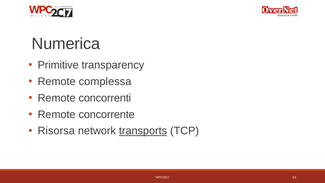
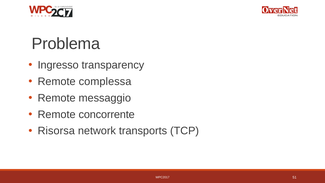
Numerica: Numerica -> Problema (66, 44)
Primitive: Primitive -> Ingresso (58, 65)
concorrenti: concorrenti -> messaggio (105, 98)
transports underline: present -> none (143, 131)
